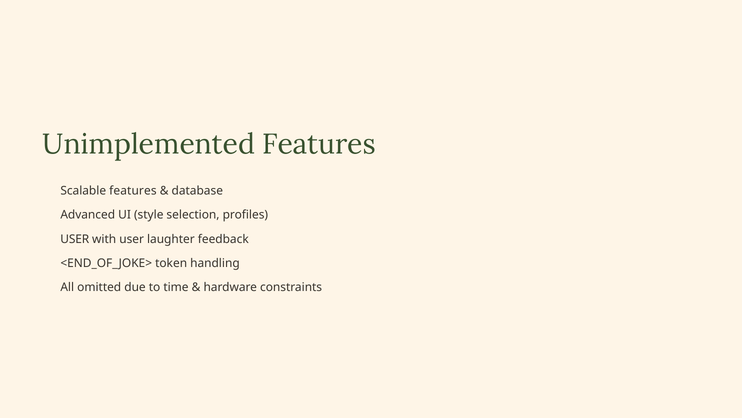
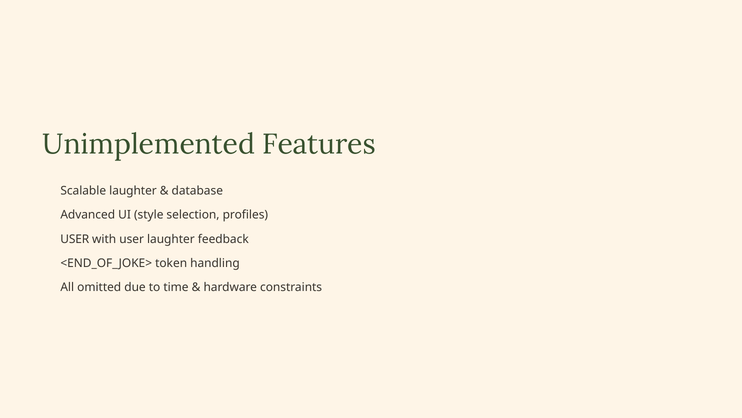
Scalable features: features -> laughter (133, 191)
